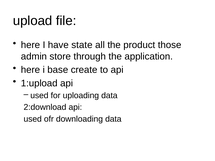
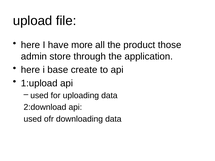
state: state -> more (82, 45)
